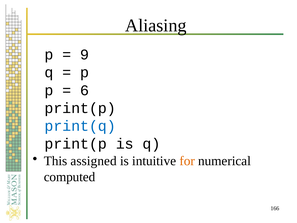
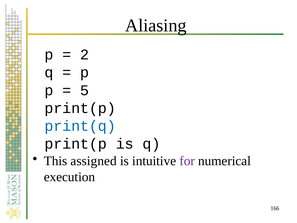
9: 9 -> 2 (85, 55)
6: 6 -> 5 (85, 90)
for colour: orange -> purple (187, 161)
computed: computed -> execution (69, 177)
